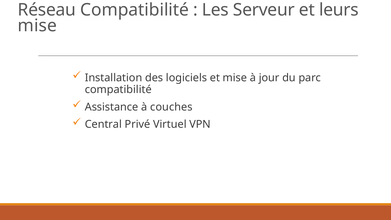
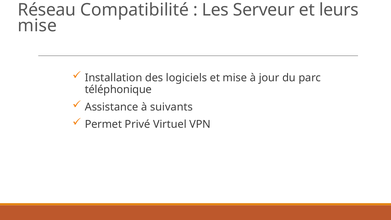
compatibilité: compatibilité -> téléphonique (118, 89)
couches: couches -> suivants (171, 107)
Central: Central -> Permet (103, 124)
